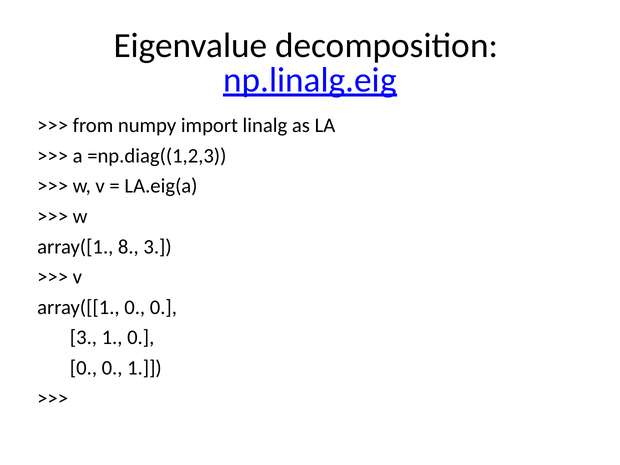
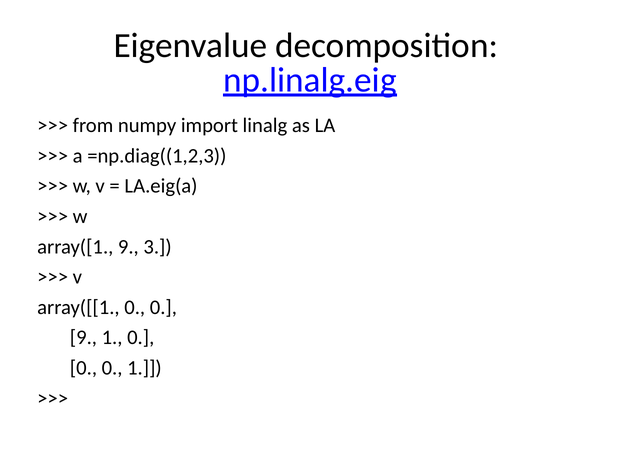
array([1 8: 8 -> 9 (128, 247)
3: 3 -> 9 (83, 338)
